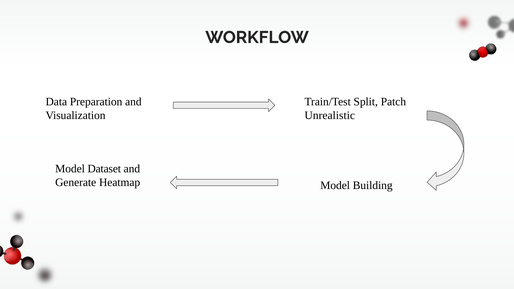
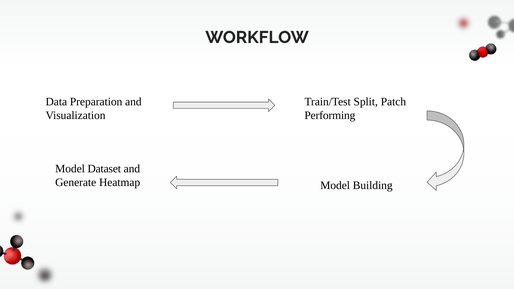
Unrealistic: Unrealistic -> Performing (330, 115)
